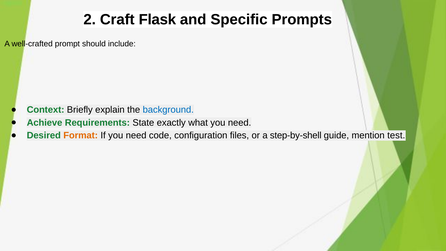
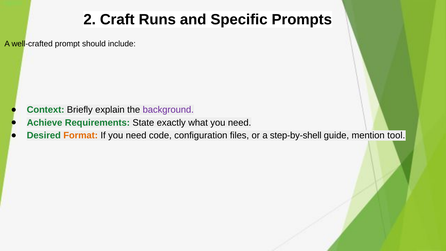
Flask: Flask -> Runs (157, 20)
background colour: blue -> purple (168, 110)
test: test -> tool (396, 136)
